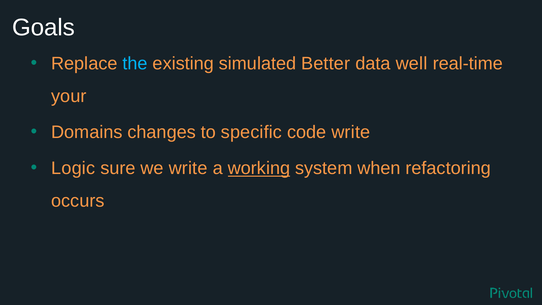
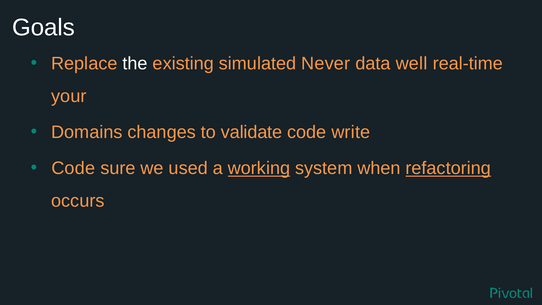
the colour: light blue -> white (135, 63)
Better: Better -> Never (326, 63)
specific: specific -> validate (252, 132)
Logic: Logic -> Code (73, 168)
we write: write -> used (188, 168)
refactoring underline: none -> present (448, 168)
